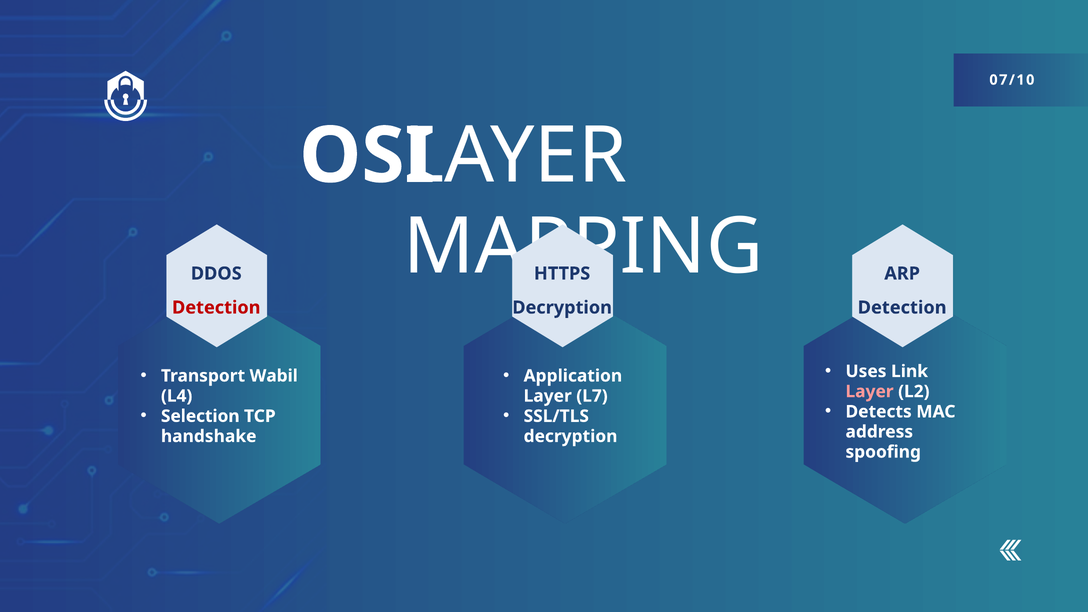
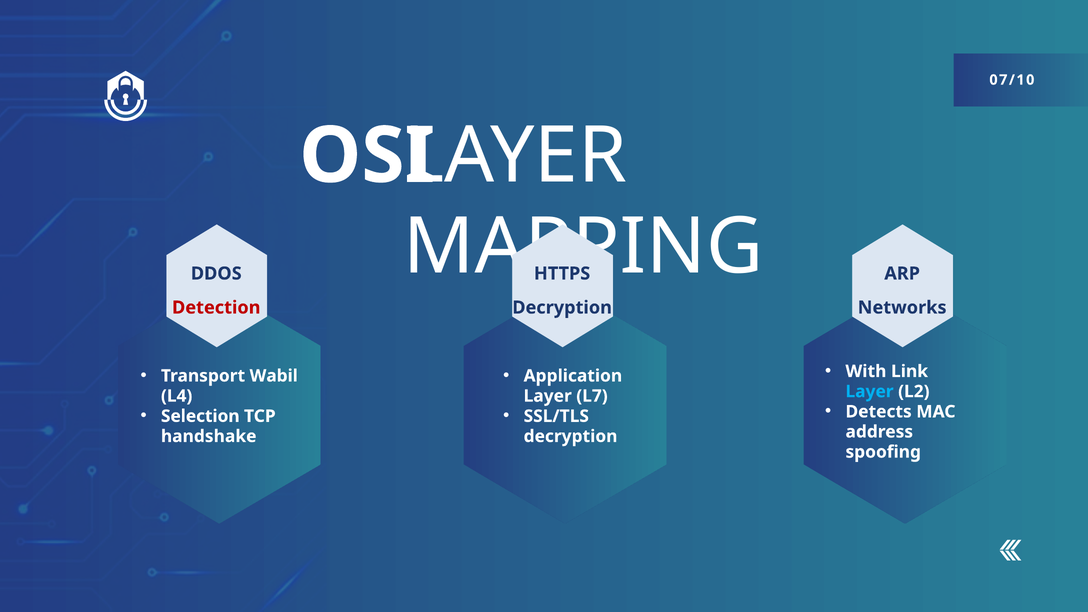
Detection: Detection -> Networks (902, 308)
Uses: Uses -> With (866, 371)
Layer colour: pink -> light blue (870, 392)
